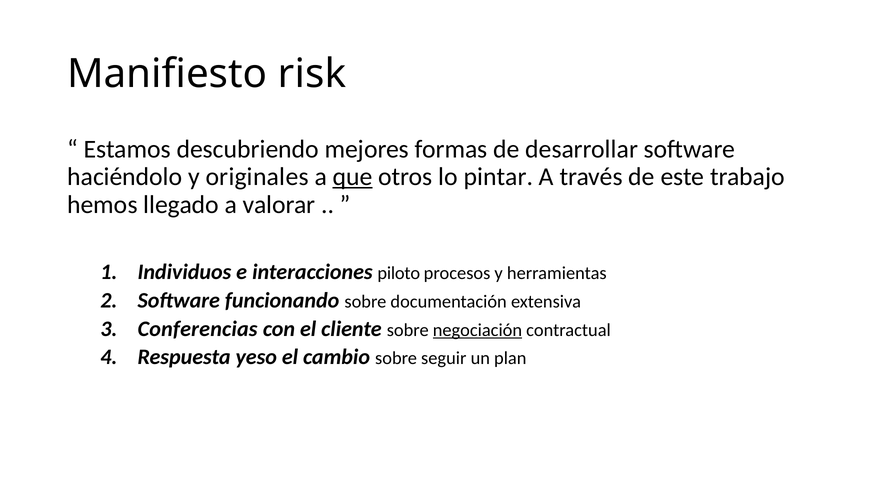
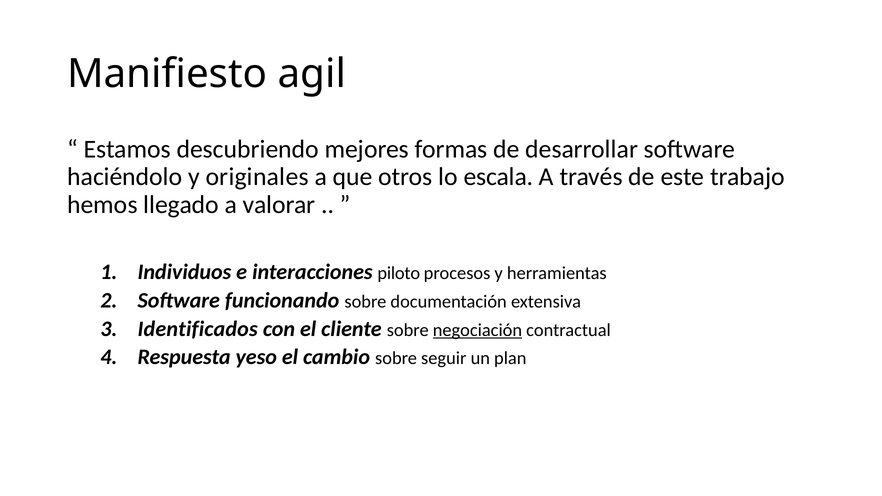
risk: risk -> agil (312, 74)
que underline: present -> none (353, 177)
pintar: pintar -> escala (498, 177)
Conferencias: Conferencias -> Identificados (198, 329)
